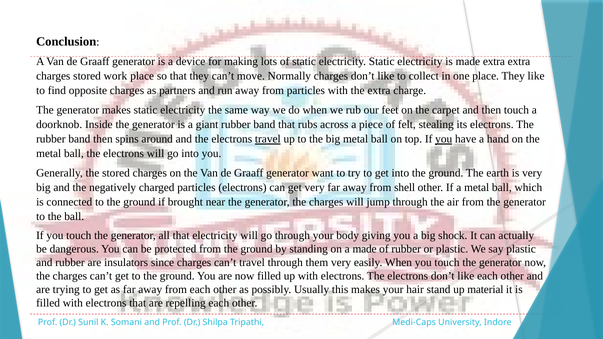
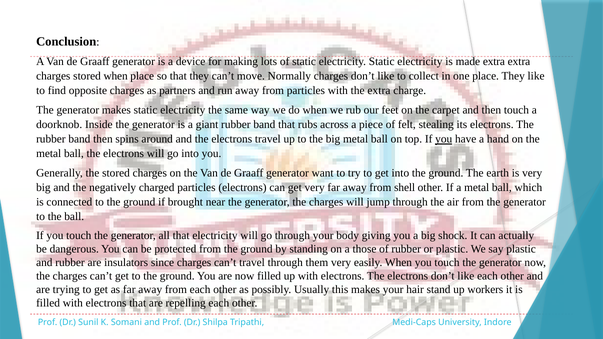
stored work: work -> when (116, 76)
travel underline: present -> none (268, 139)
a made: made -> those (365, 249)
material: material -> workers (485, 290)
